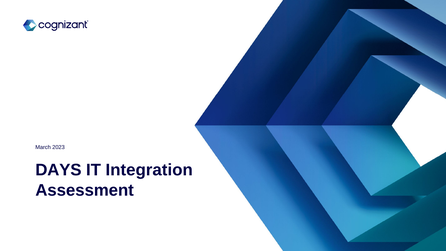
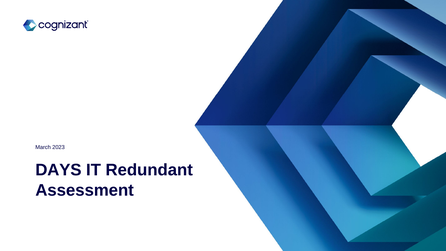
Integration: Integration -> Redundant (149, 170)
